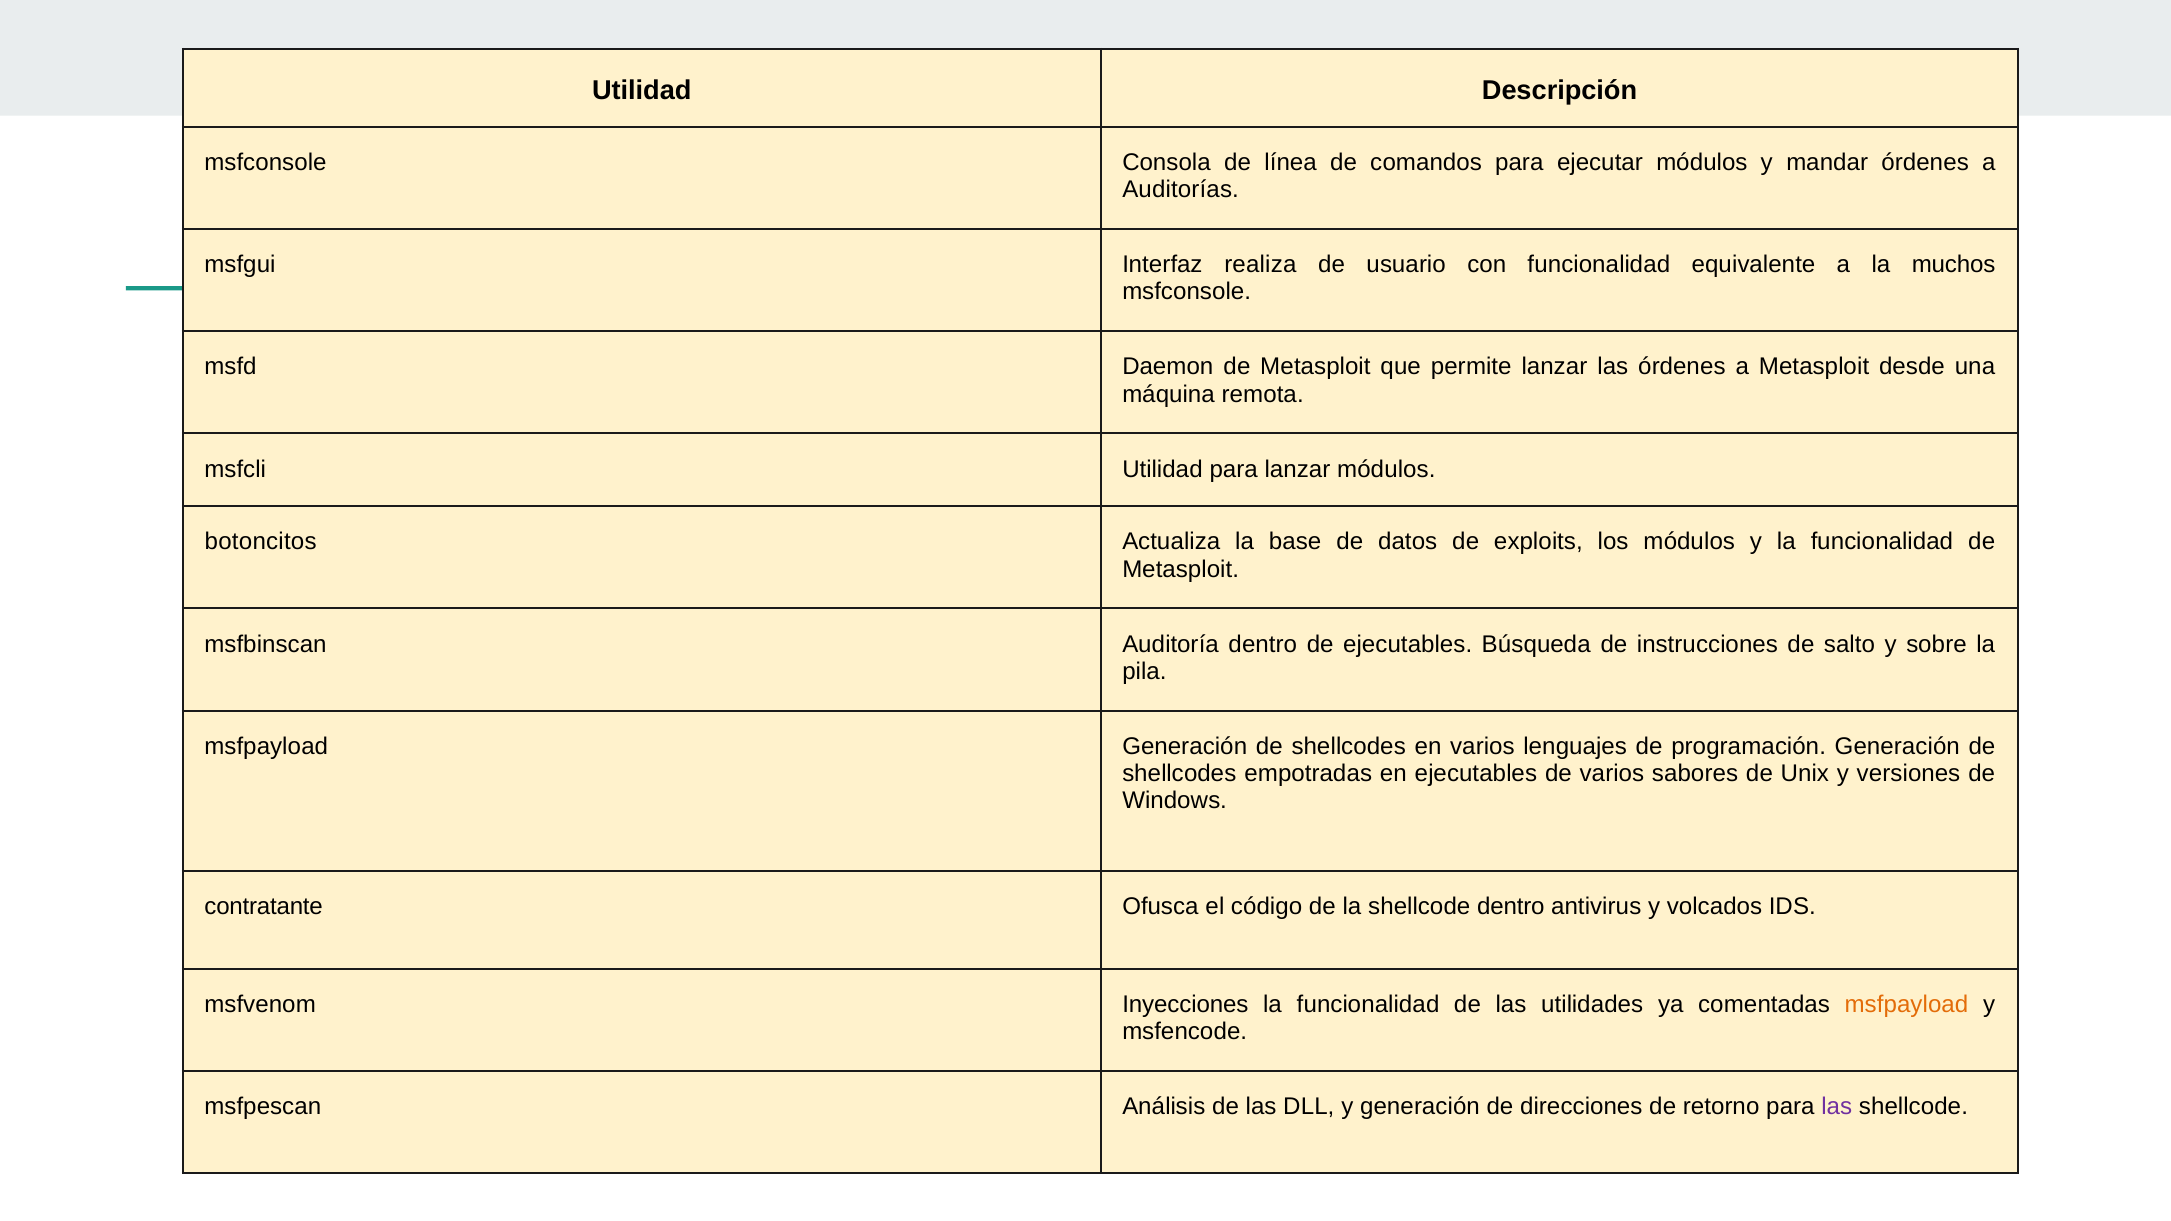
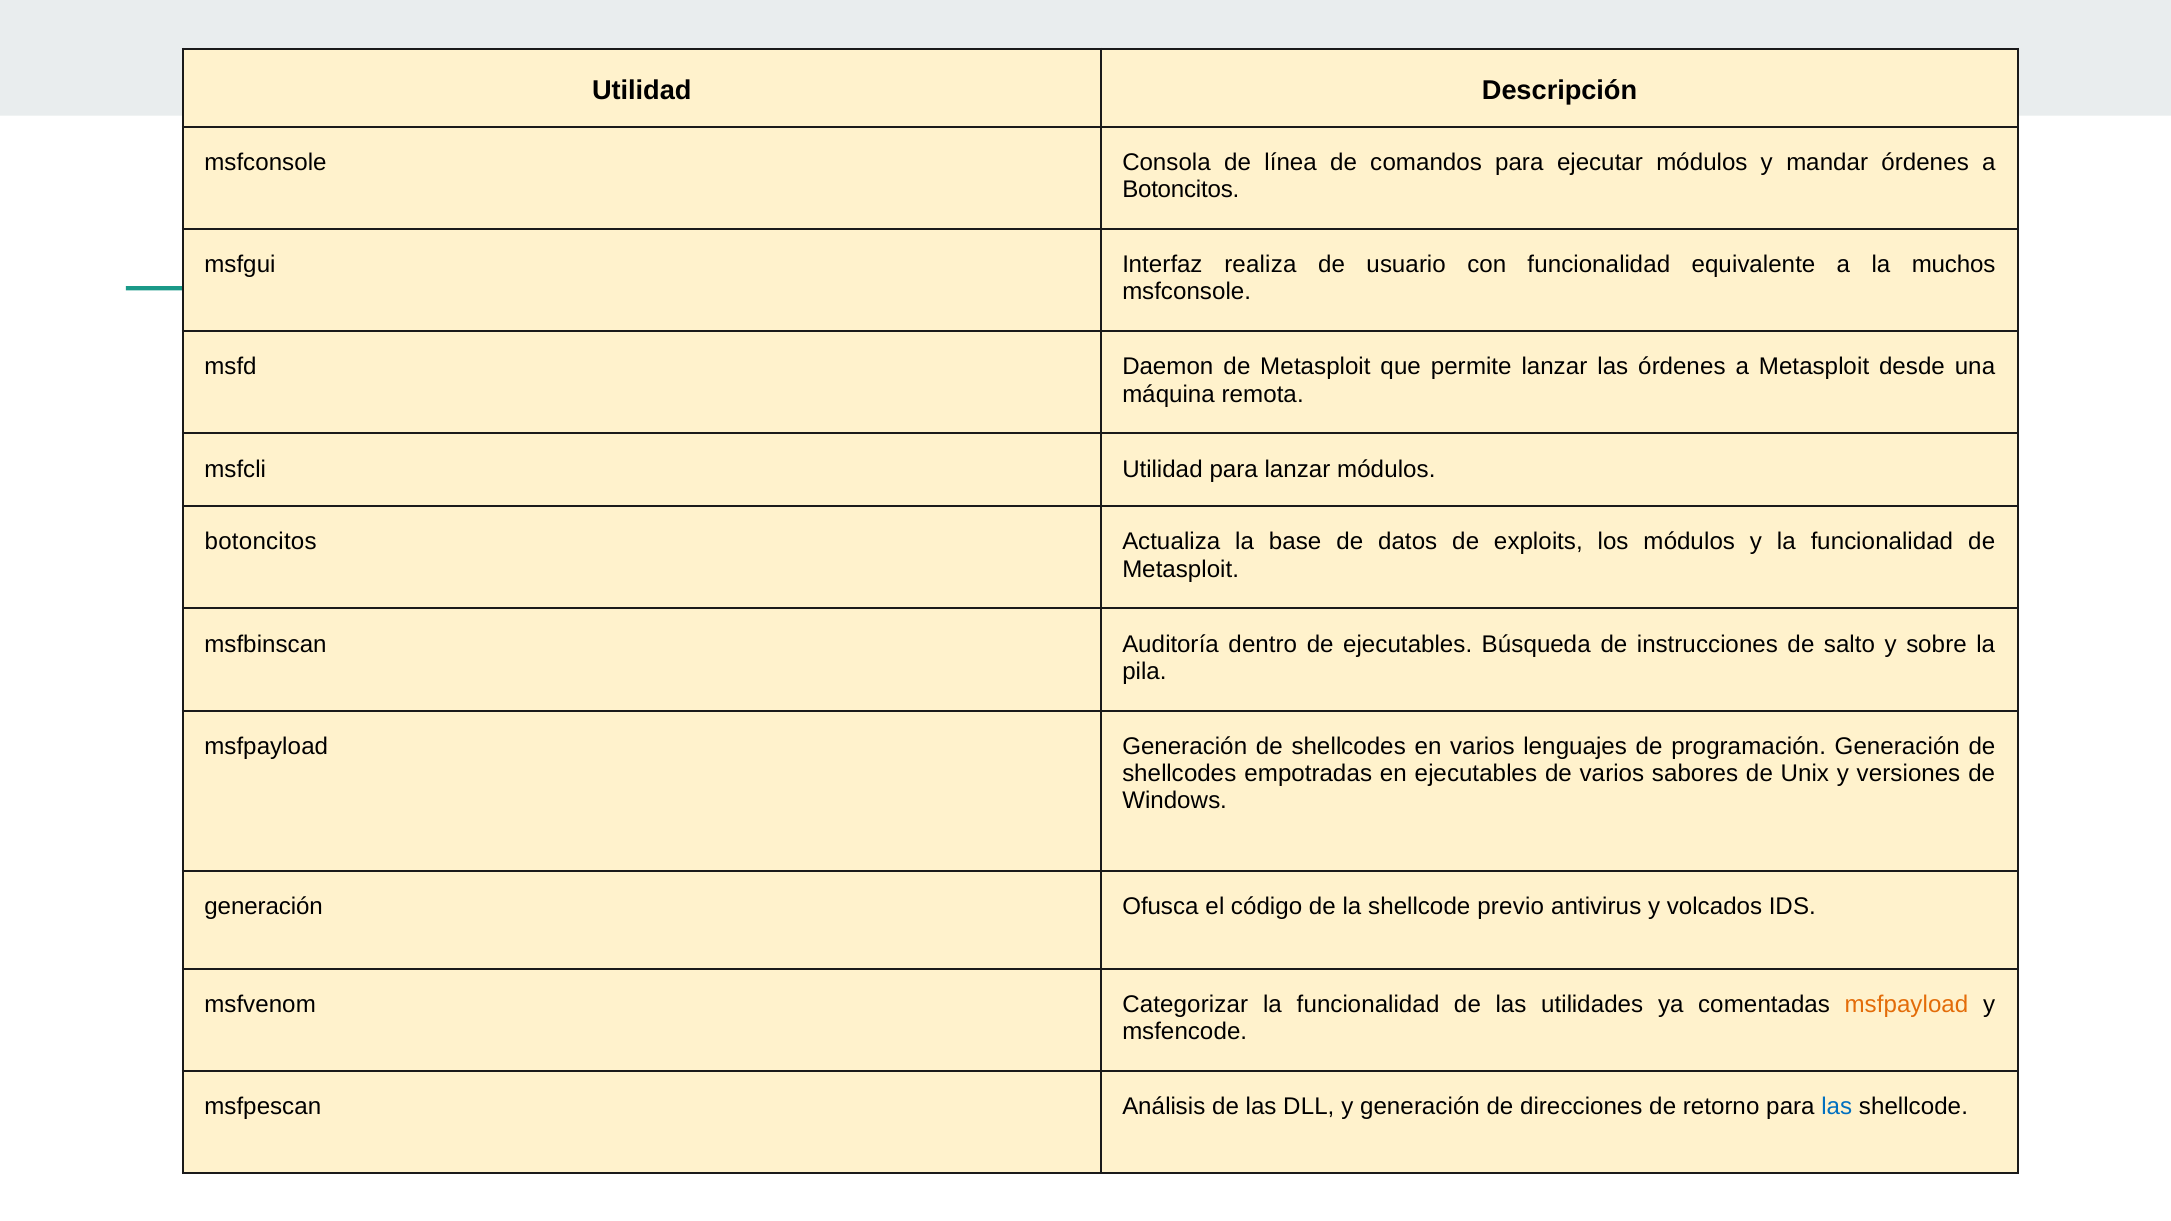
Auditorías: Auditorías -> Botoncitos (1181, 190)
contratante: contratante -> generación (264, 906)
shellcode dentro: dentro -> previo (1511, 906)
Inyecciones: Inyecciones -> Categorizar (1185, 1005)
las colour: purple -> blue (1837, 1107)
